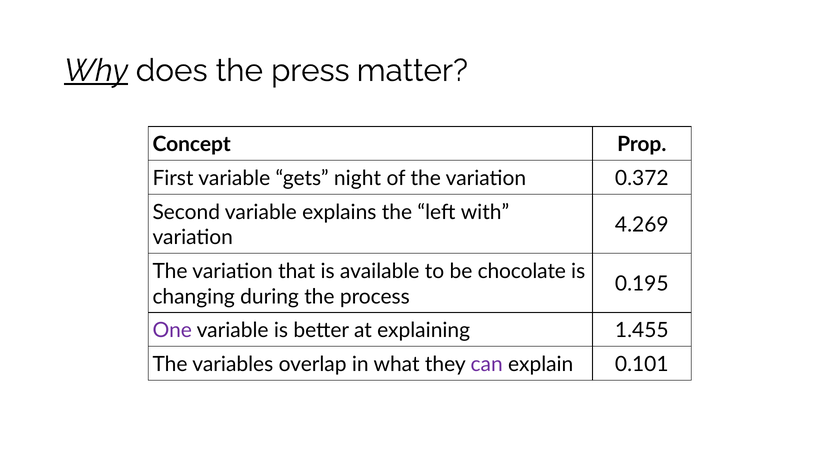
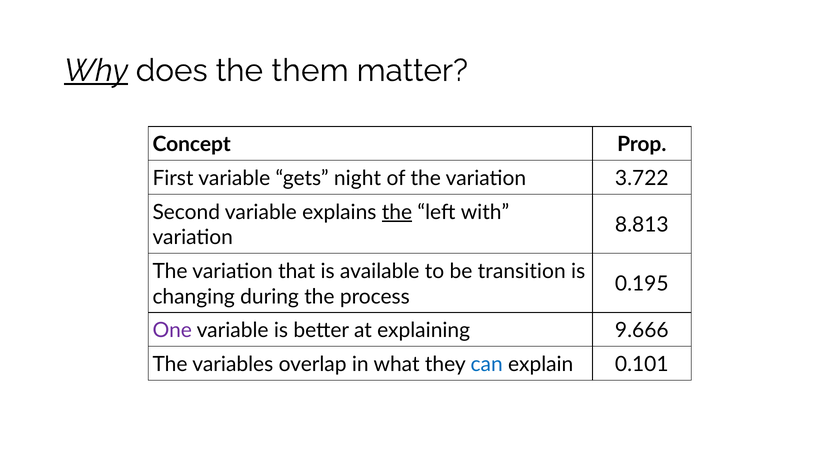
press: press -> them (310, 71)
0.372: 0.372 -> 3.722 (642, 178)
the underline: none -> present (397, 212)
4.269: 4.269 -> 8.813 (642, 225)
chocolate: chocolate -> transition (522, 271)
1.455: 1.455 -> 9.666 (642, 330)
can colour: purple -> blue (487, 364)
